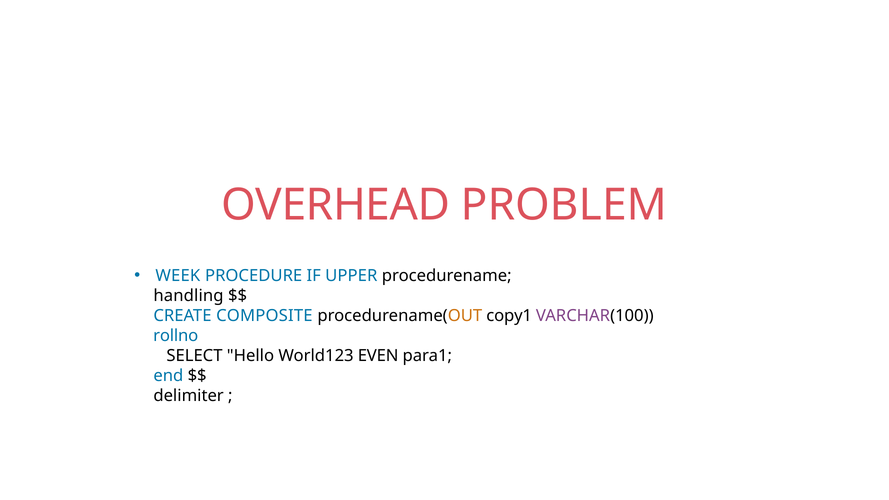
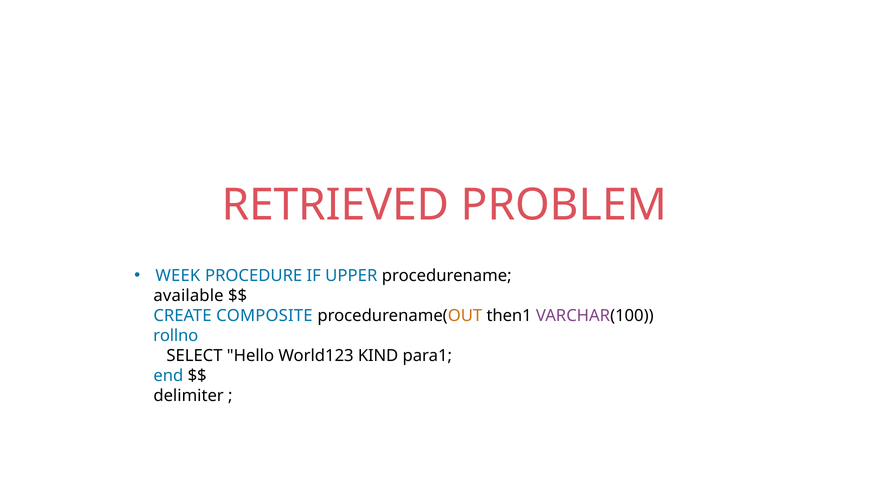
OVERHEAD: OVERHEAD -> RETRIEVED (335, 205)
handling: handling -> available (189, 296)
copy1: copy1 -> then1 (509, 316)
EVEN: EVEN -> KIND (378, 356)
